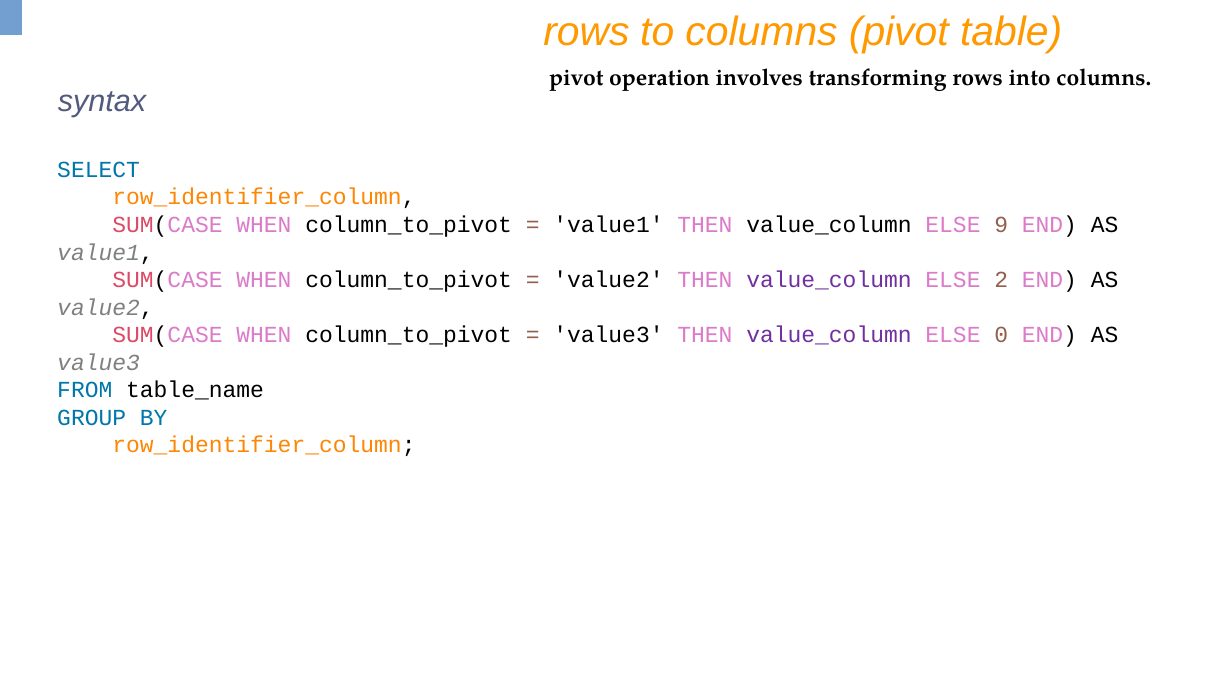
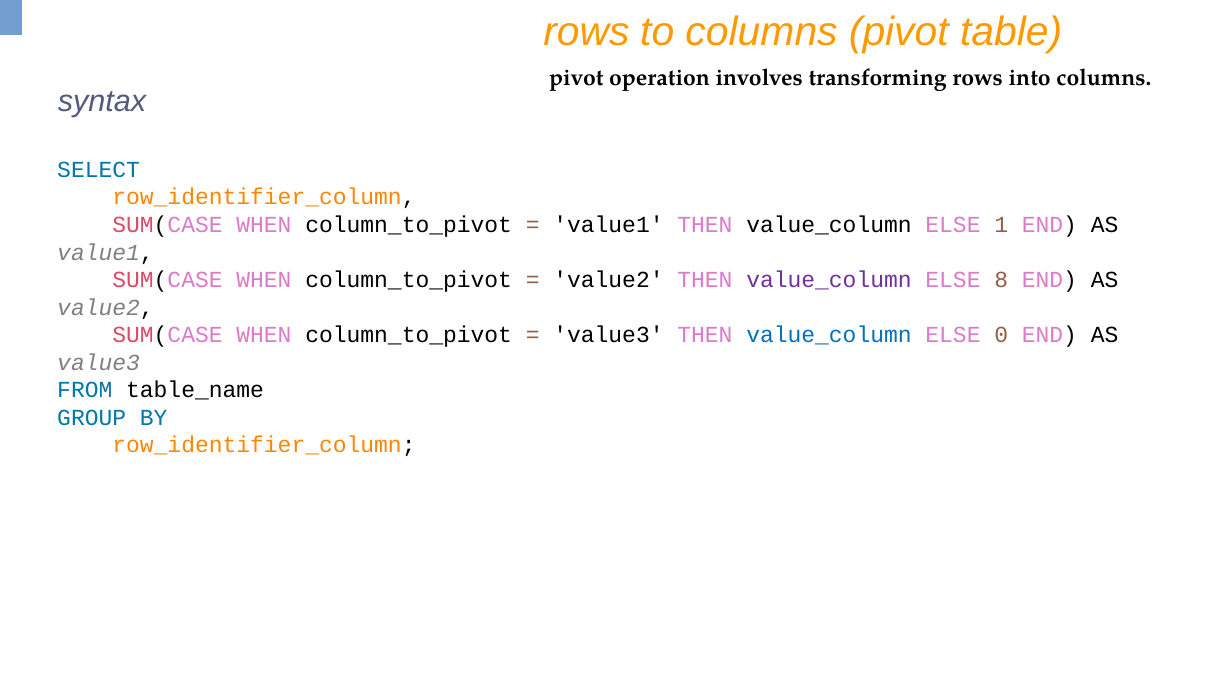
9: 9 -> 1 (1001, 225)
2: 2 -> 8 (1001, 280)
value_column colour: purple -> blue (829, 335)
